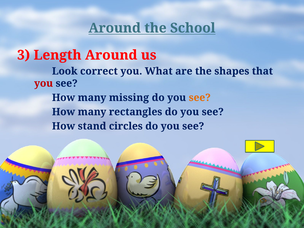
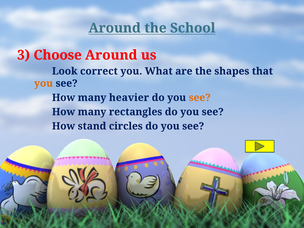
Length: Length -> Choose (58, 55)
you colour: red -> orange (44, 83)
missing: missing -> heavier (129, 98)
